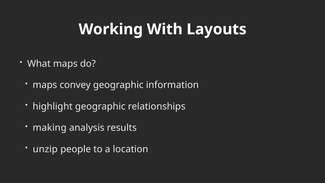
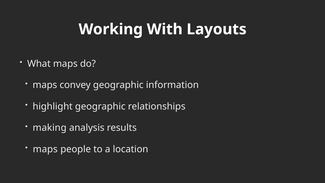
unzip: unzip -> maps (45, 149)
